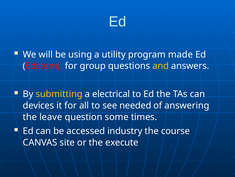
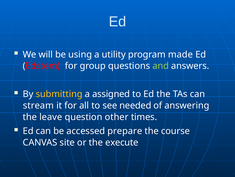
and colour: yellow -> light green (161, 66)
electrical: electrical -> assigned (111, 94)
devices: devices -> stream (38, 105)
some: some -> other (117, 117)
industry: industry -> prepare (125, 131)
